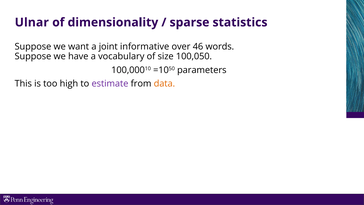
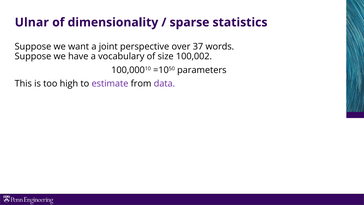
informative: informative -> perspective (145, 46)
46: 46 -> 37 (198, 46)
100,050: 100,050 -> 100,002 (194, 56)
data colour: orange -> purple (164, 84)
